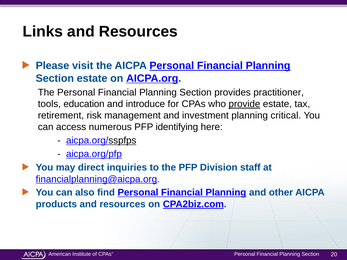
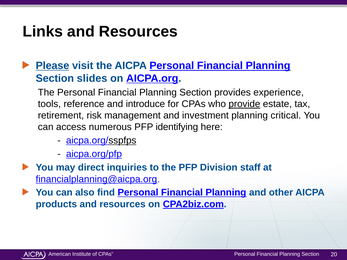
Please underline: none -> present (53, 66)
Section estate: estate -> slides (92, 78)
practitioner: practitioner -> experience (279, 92)
education: education -> reference (84, 104)
